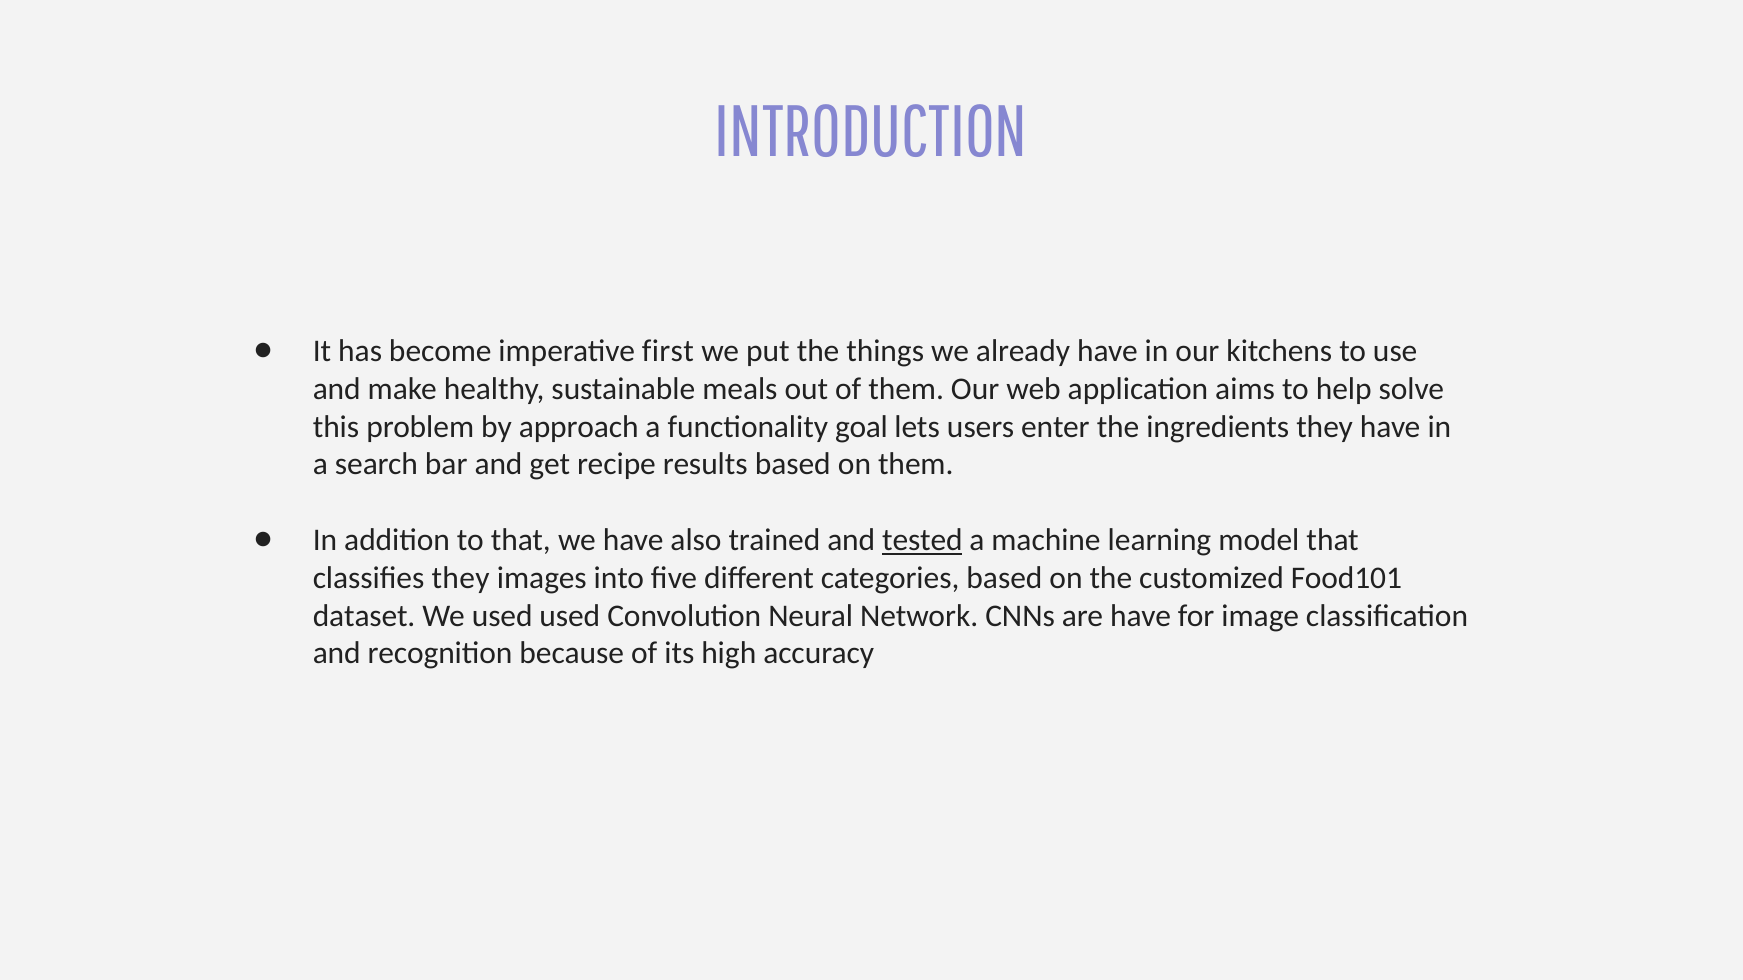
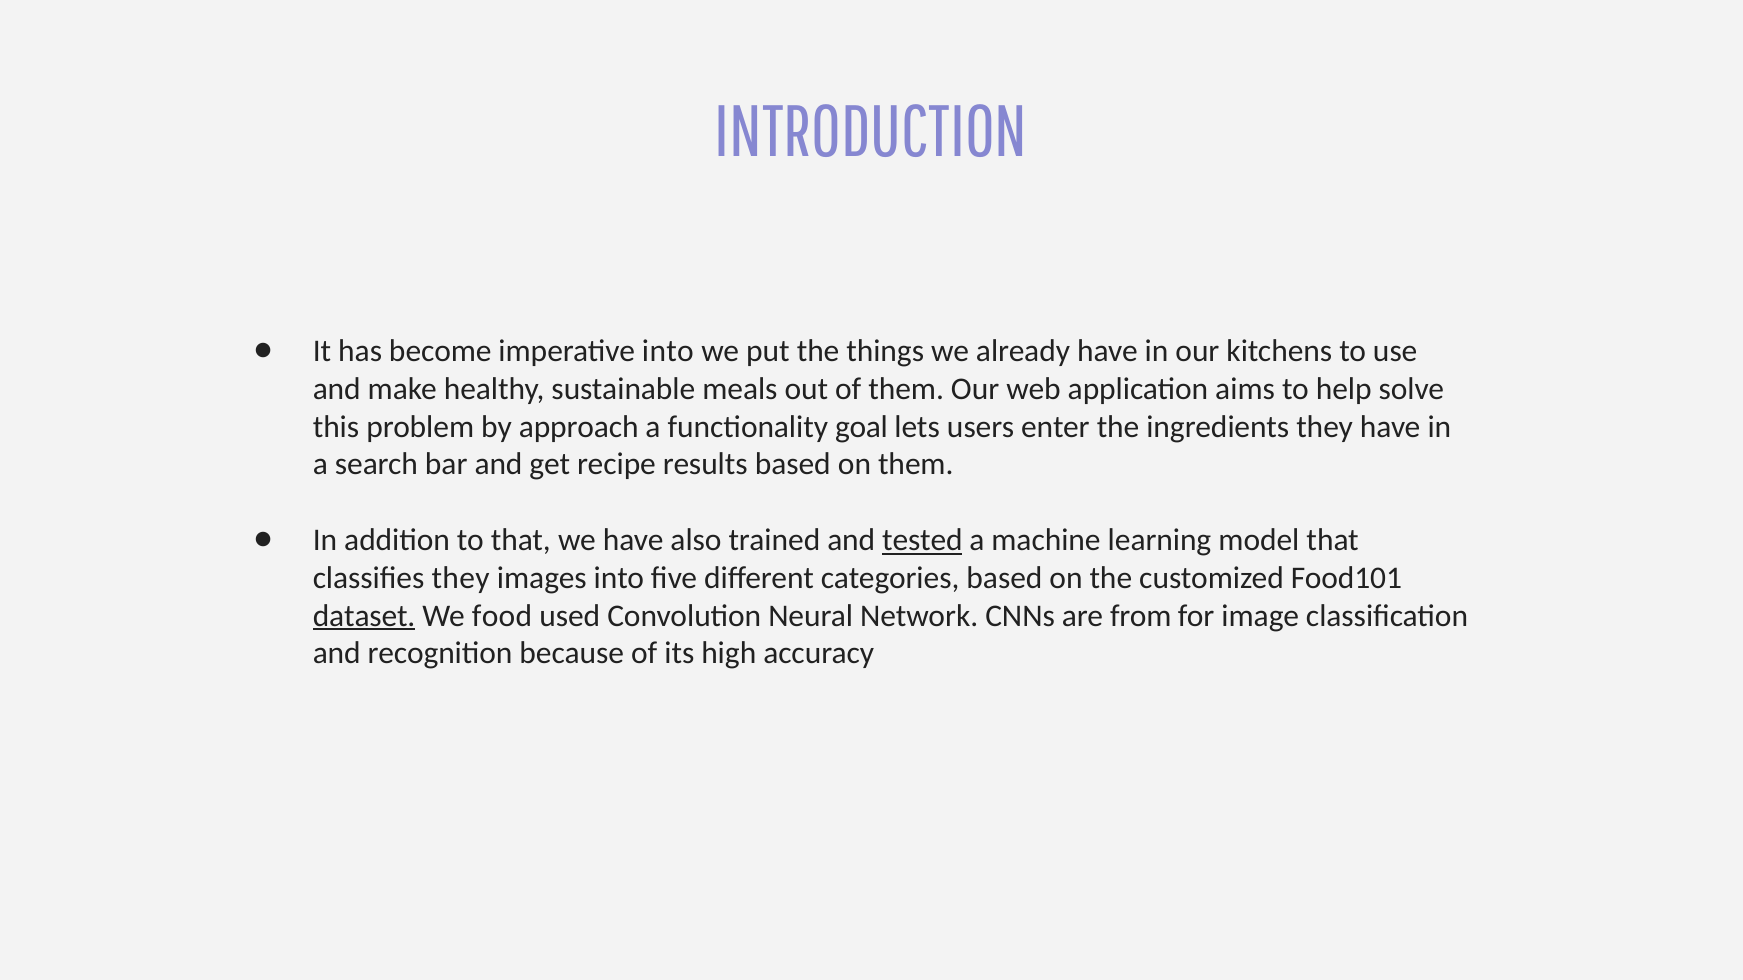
imperative first: first -> into (668, 351)
dataset underline: none -> present (364, 616)
We used: used -> food (502, 616)
are have: have -> from (1141, 616)
